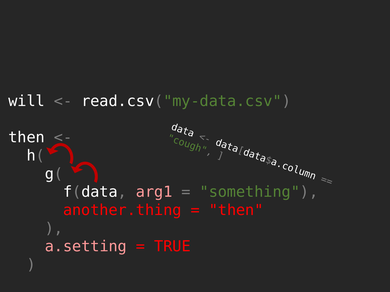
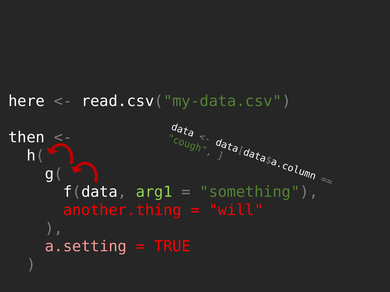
will: will -> here (27, 101)
arg1 colour: pink -> light green (154, 192)
then: then -> will (236, 210)
